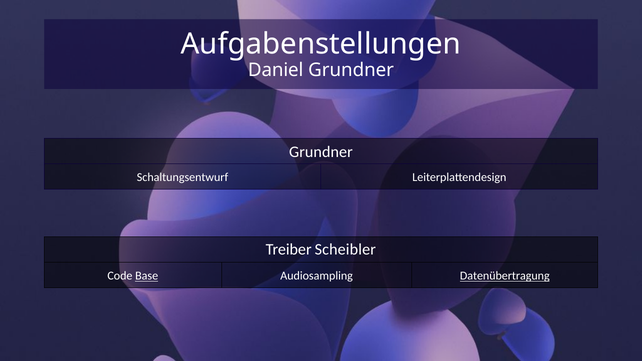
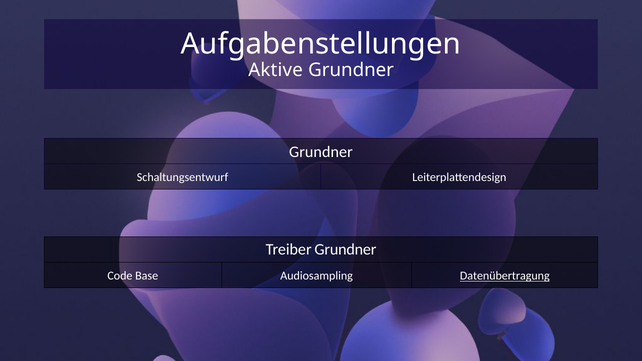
Daniel: Daniel -> Aktive (276, 70)
Treiber Scheibler: Scheibler -> Grundner (345, 250)
Base underline: present -> none (147, 276)
